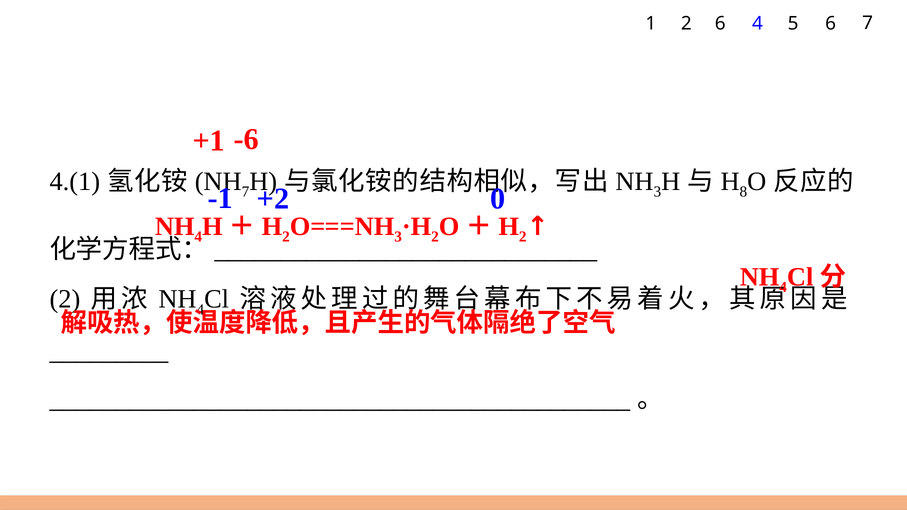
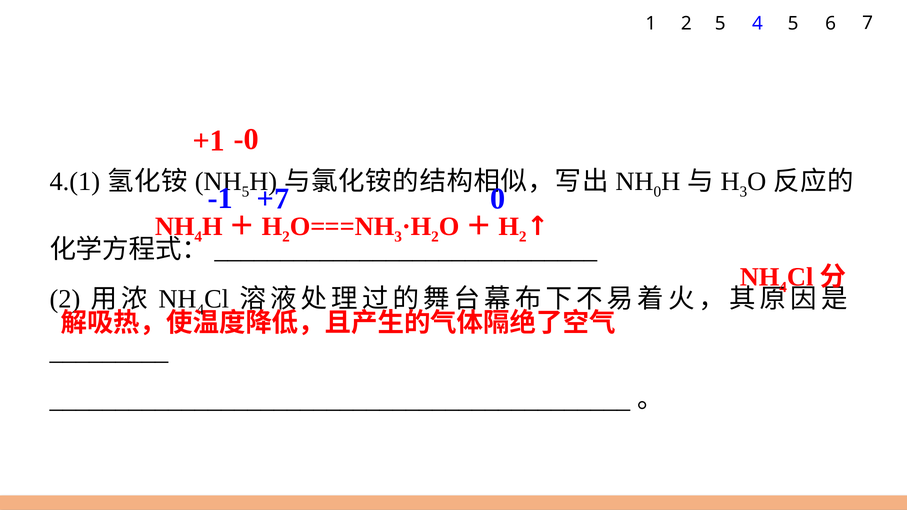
2 6: 6 -> 5 (720, 24)
-6: -6 -> -0 (246, 140)
7: 7 -> 5 (246, 192)
3: 3 -> 0 (657, 192)
8: 8 -> 3 (743, 192)
+2: +2 -> +7 (273, 199)
